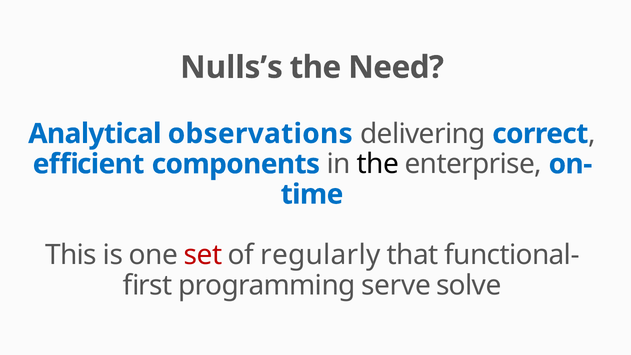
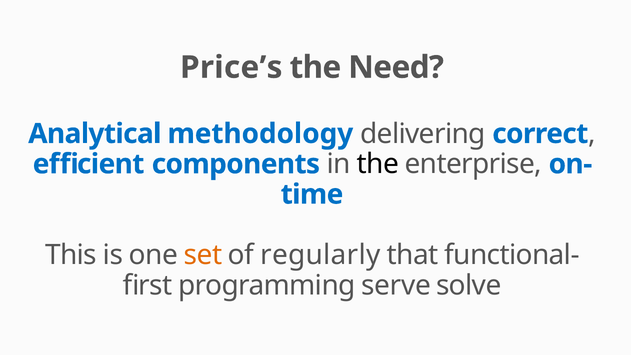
Nulls’s: Nulls’s -> Price’s (231, 67)
observations: observations -> methodology (260, 134)
set colour: red -> orange (203, 255)
